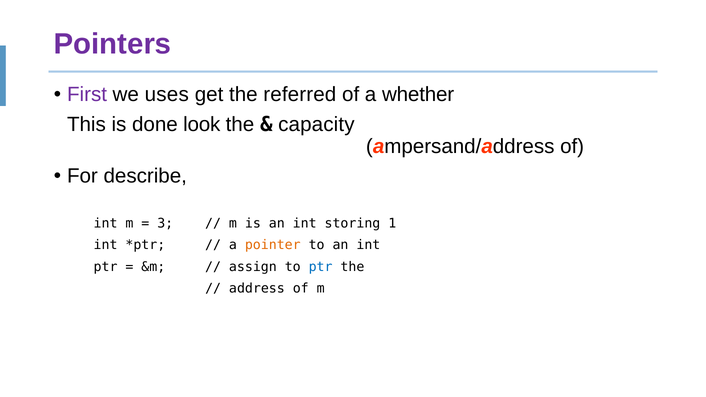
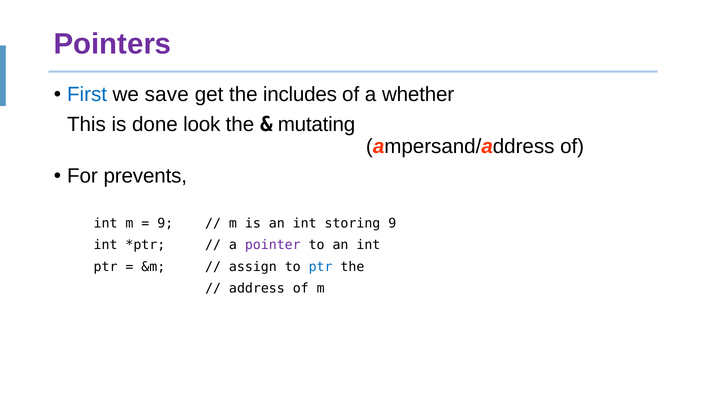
First colour: purple -> blue (87, 95)
uses: uses -> save (167, 95)
referred: referred -> includes (300, 95)
capacity: capacity -> mutating (317, 124)
describe: describe -> prevents (145, 176)
3: 3 -> 9 (165, 223)
storing 1: 1 -> 9 (392, 223)
pointer colour: orange -> purple (273, 245)
